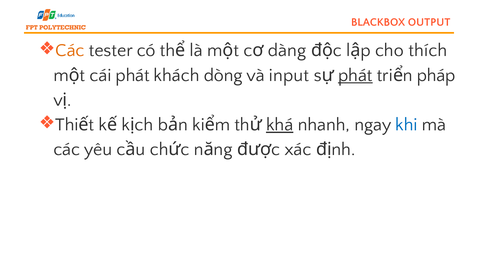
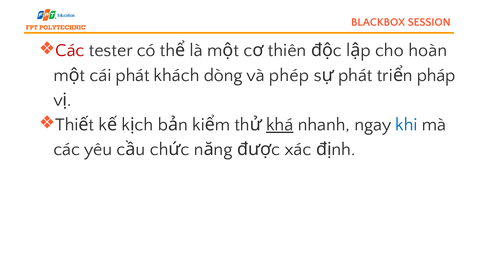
OUTPUT: OUTPUT -> SESSION (429, 22)
Các colour: orange -> red (70, 50)
dàng: dàng -> thiên (287, 50)
thích: thích -> hoàn (428, 50)
input: input -> phép (289, 75)
phát underline: present -> none (355, 75)
